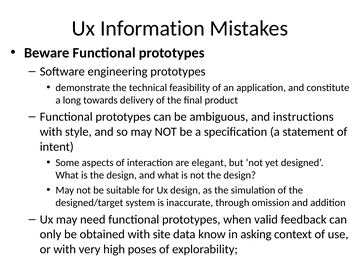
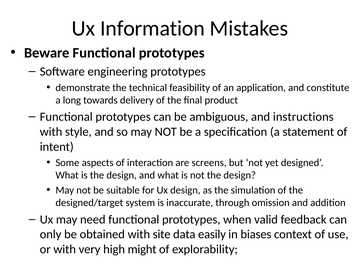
elegant: elegant -> screens (209, 163)
know: know -> easily (212, 235)
asking: asking -> biases (256, 235)
poses: poses -> might (142, 250)
